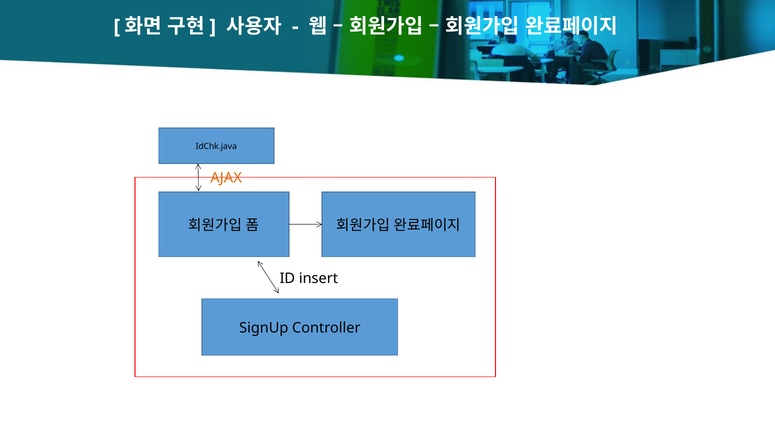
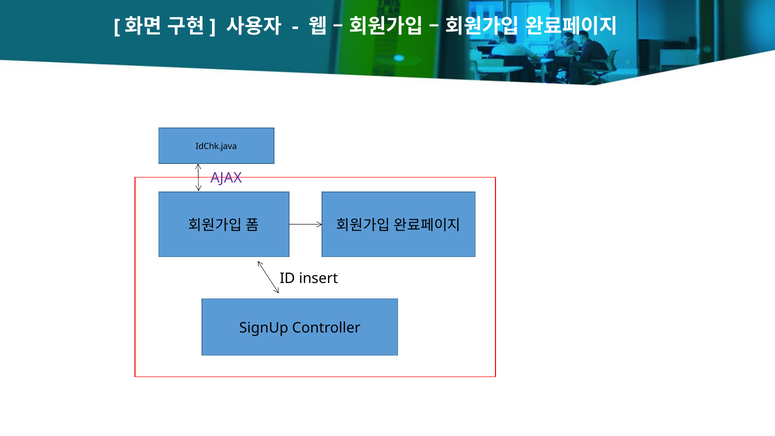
AJAX colour: orange -> purple (226, 178)
